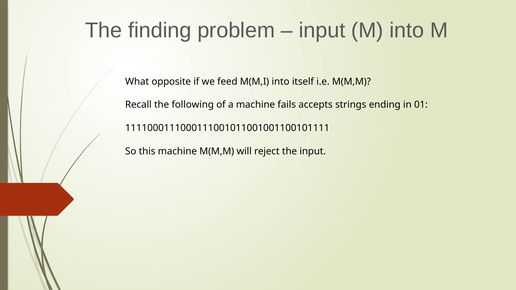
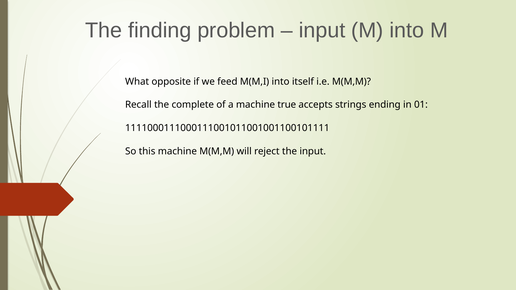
following: following -> complete (193, 105)
fails: fails -> true (287, 105)
